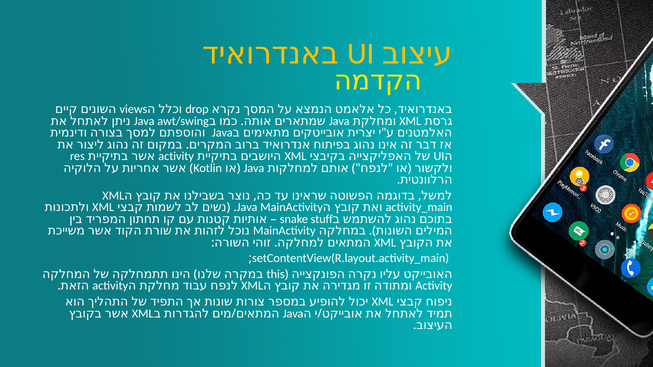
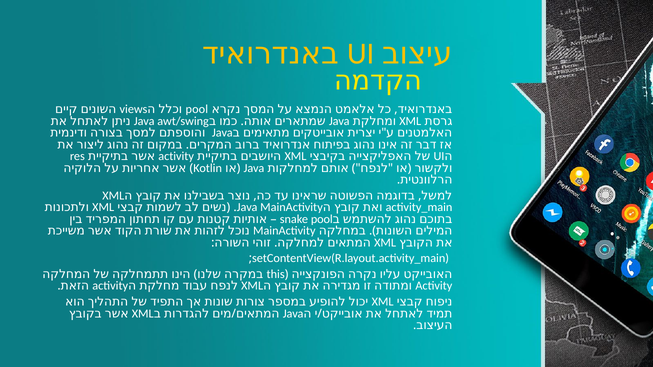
drop: drop -> pool (197, 109)
stuff: stuff -> pool (322, 219)
